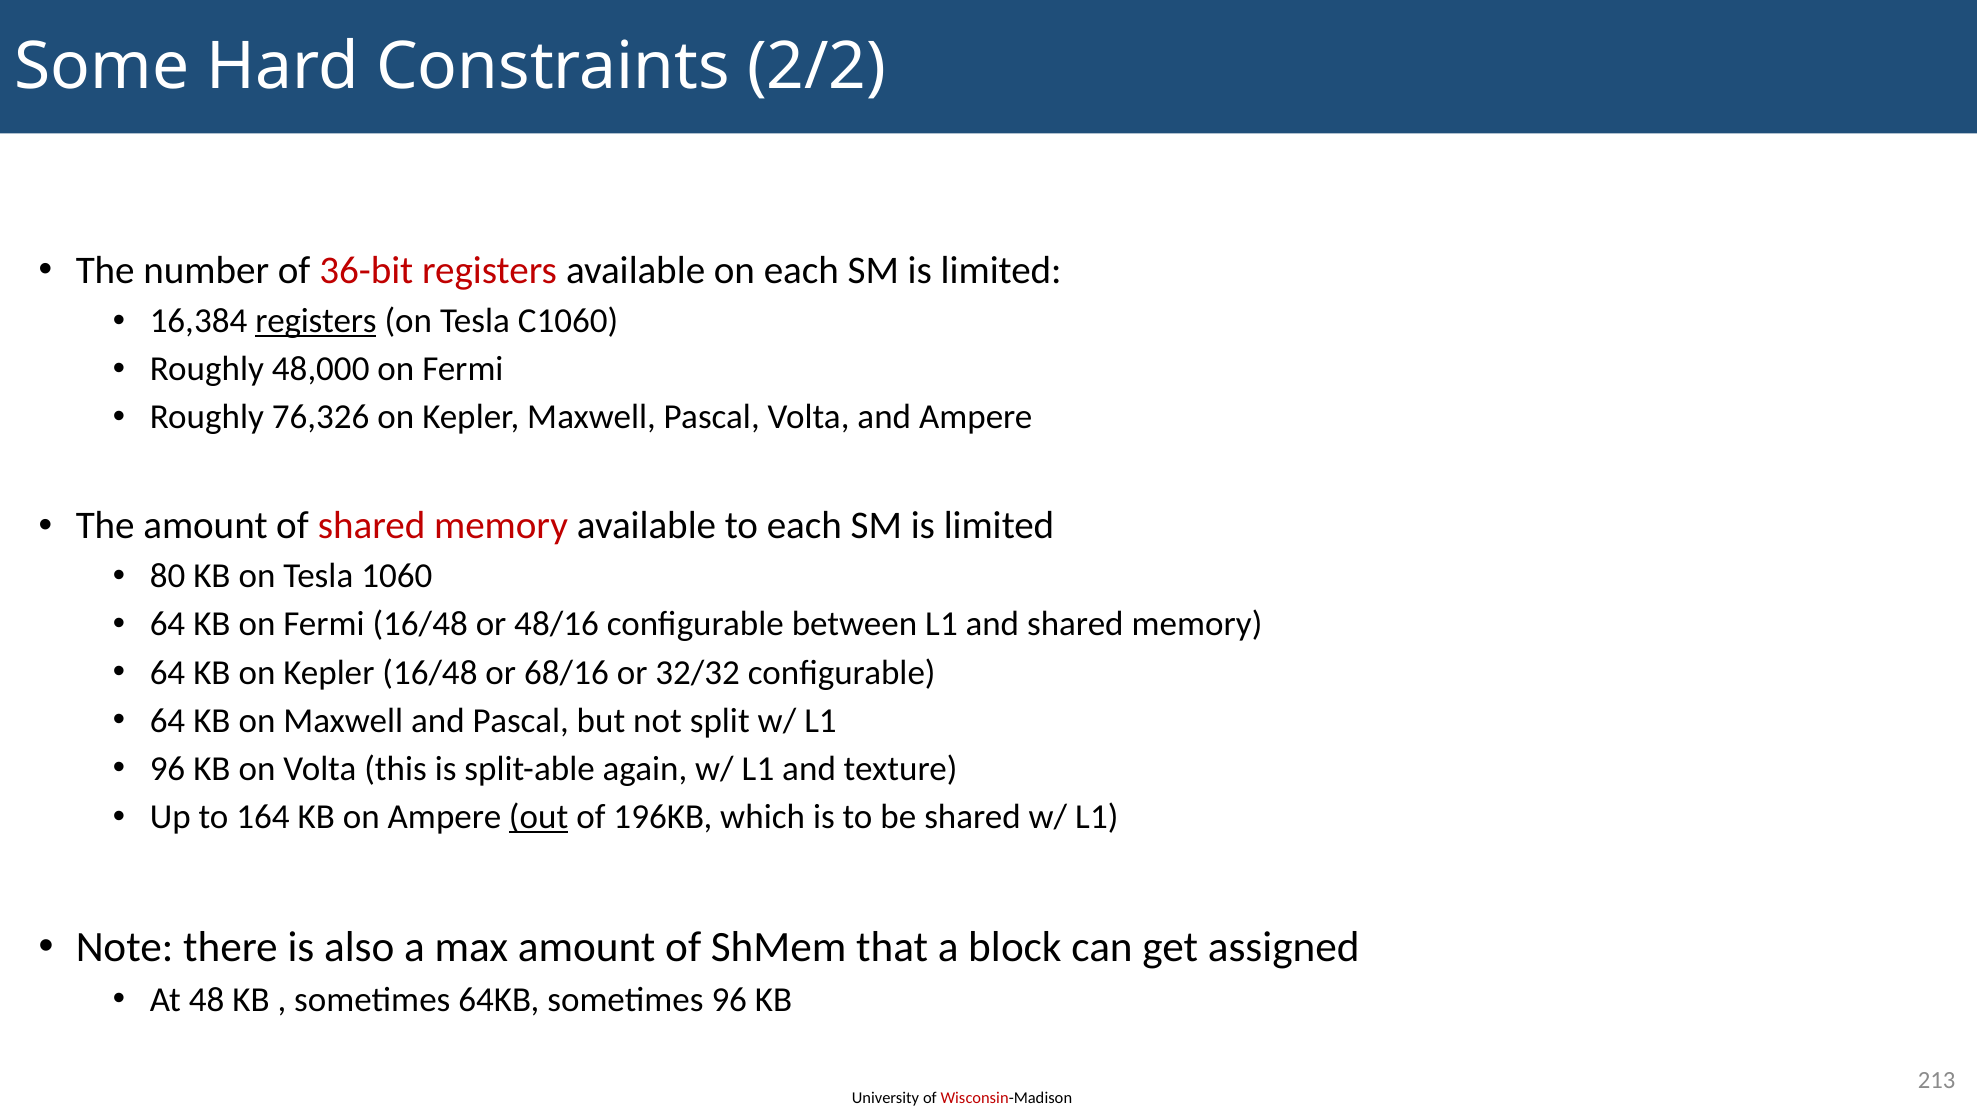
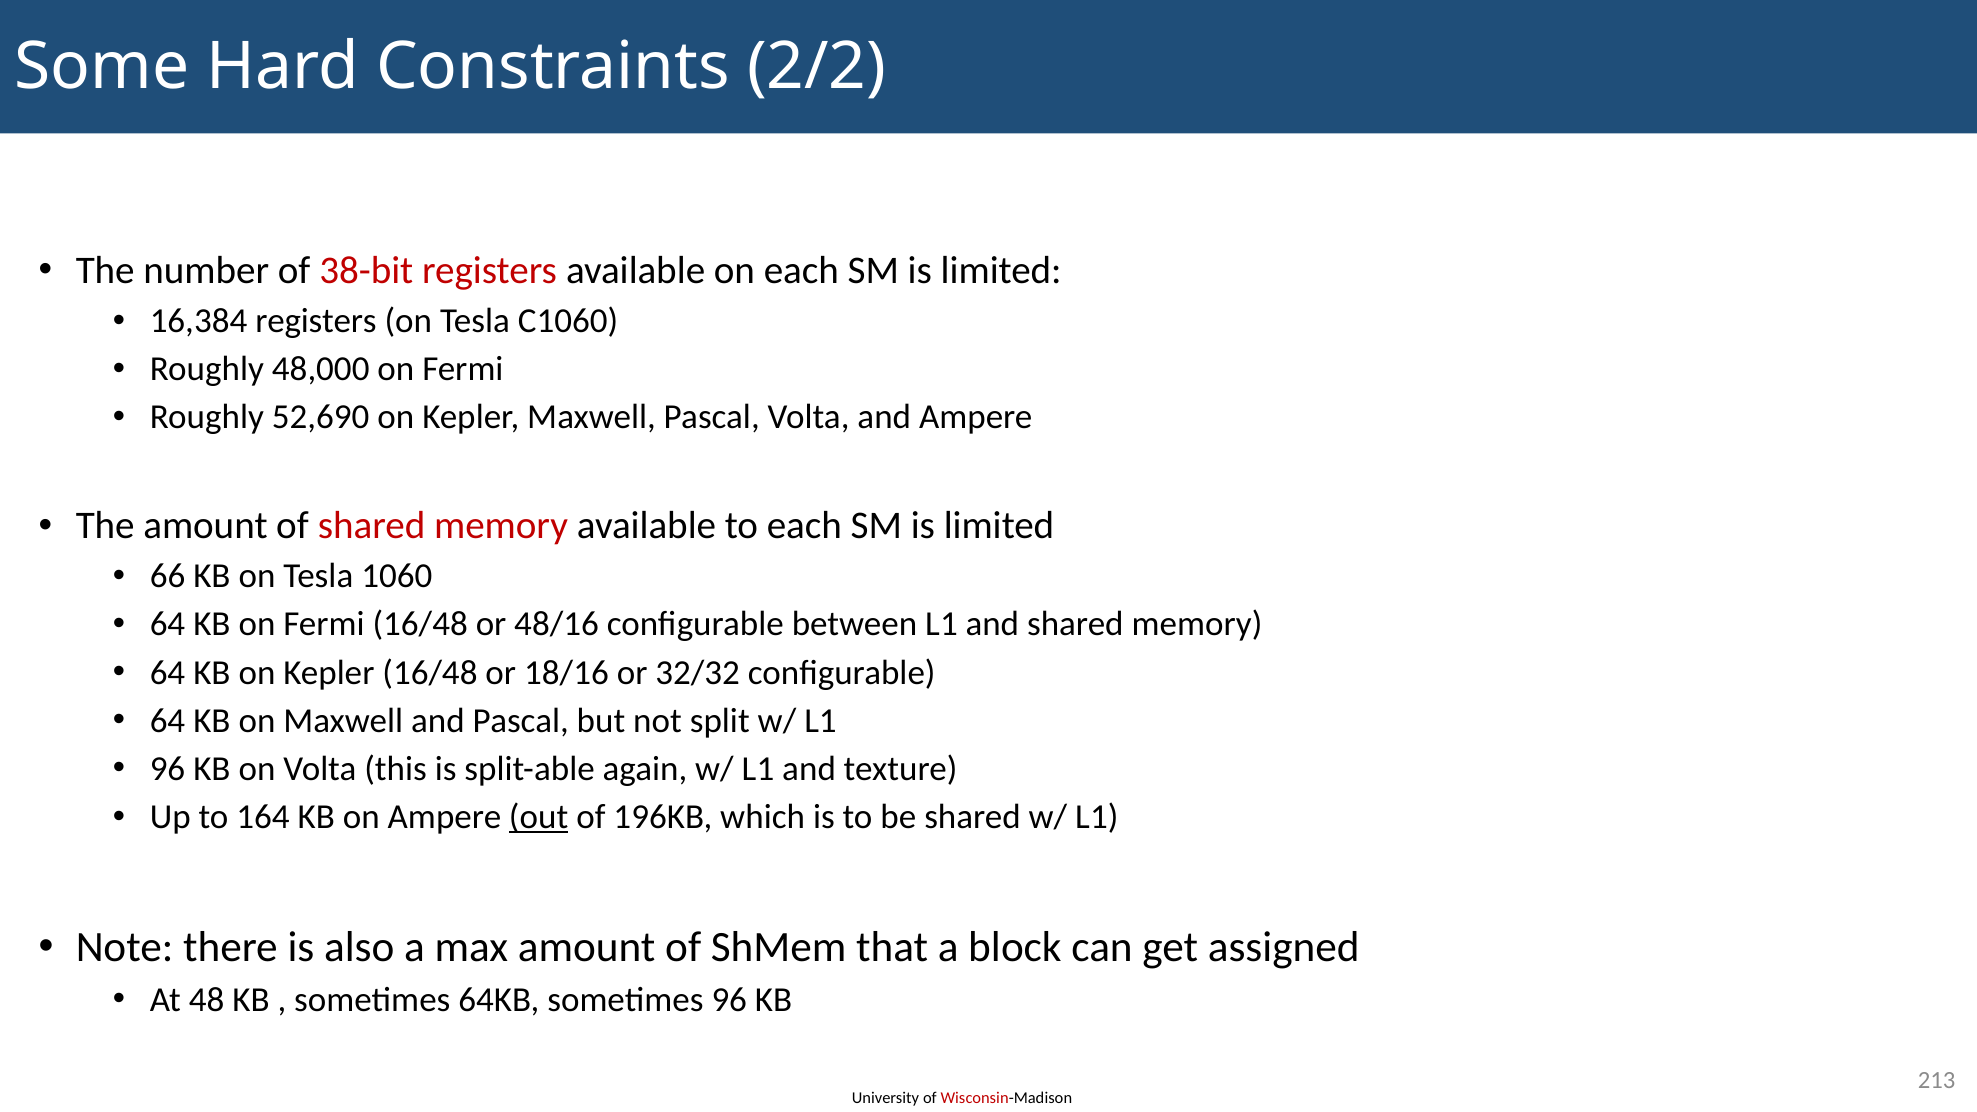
36-bit: 36-bit -> 38-bit (366, 271)
registers underline: present -> none (316, 321)
76,326: 76,326 -> 52,690 (321, 417)
80: 80 -> 66 (168, 576)
68/16: 68/16 -> 18/16 (566, 673)
